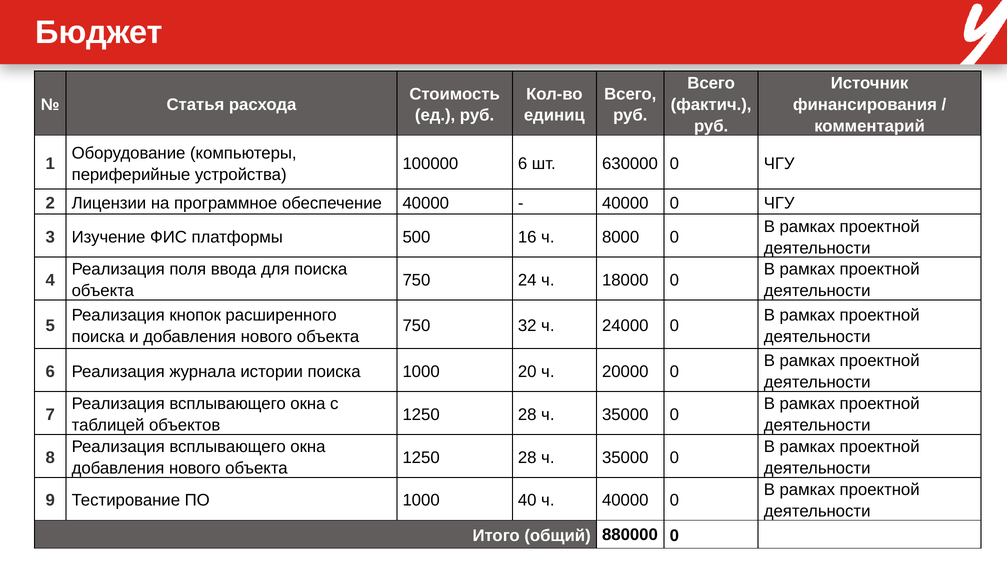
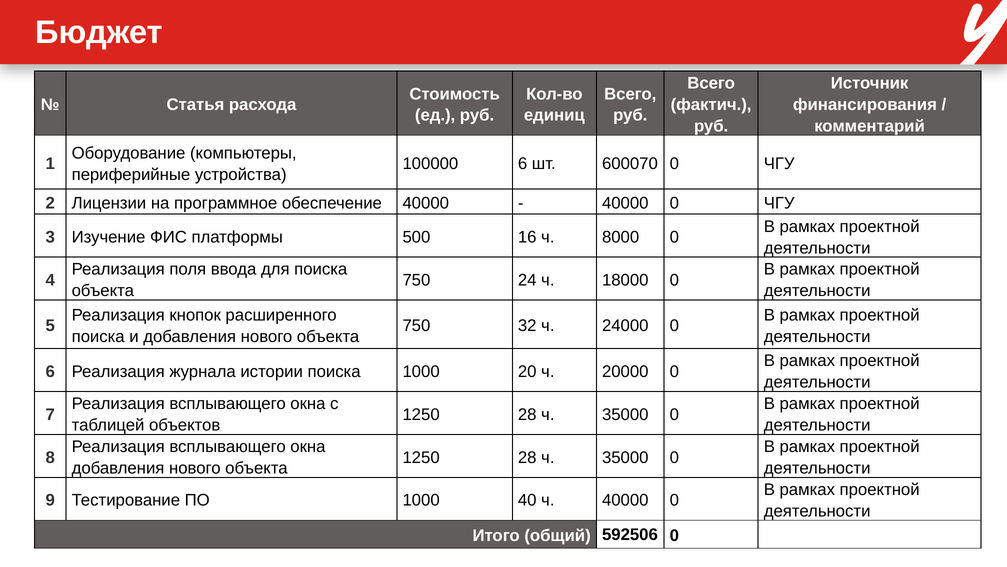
630000: 630000 -> 600070 (630, 164)
880000: 880000 -> 592506 (630, 534)
